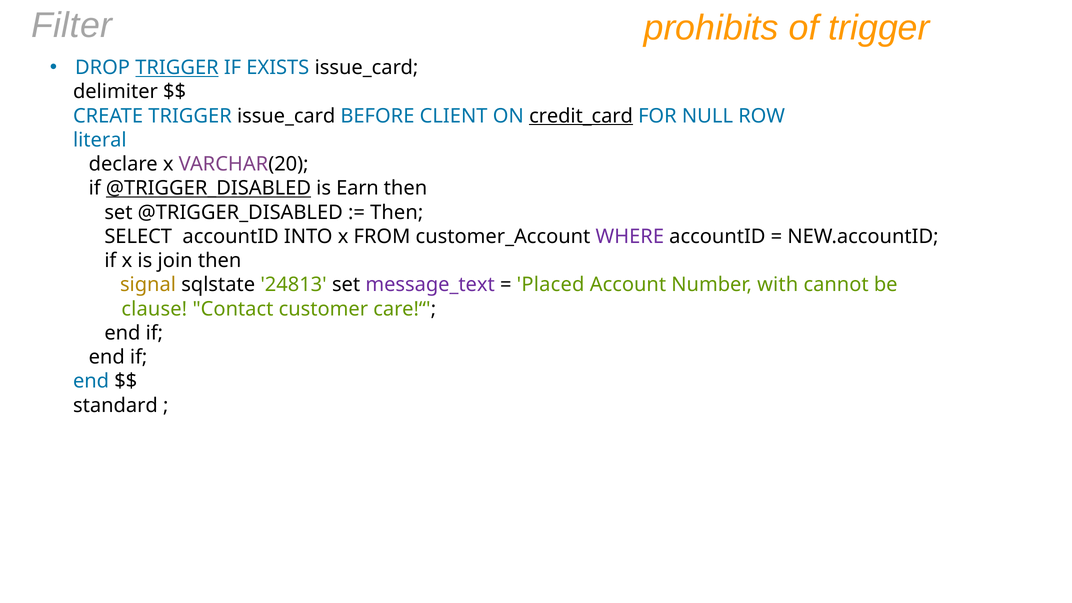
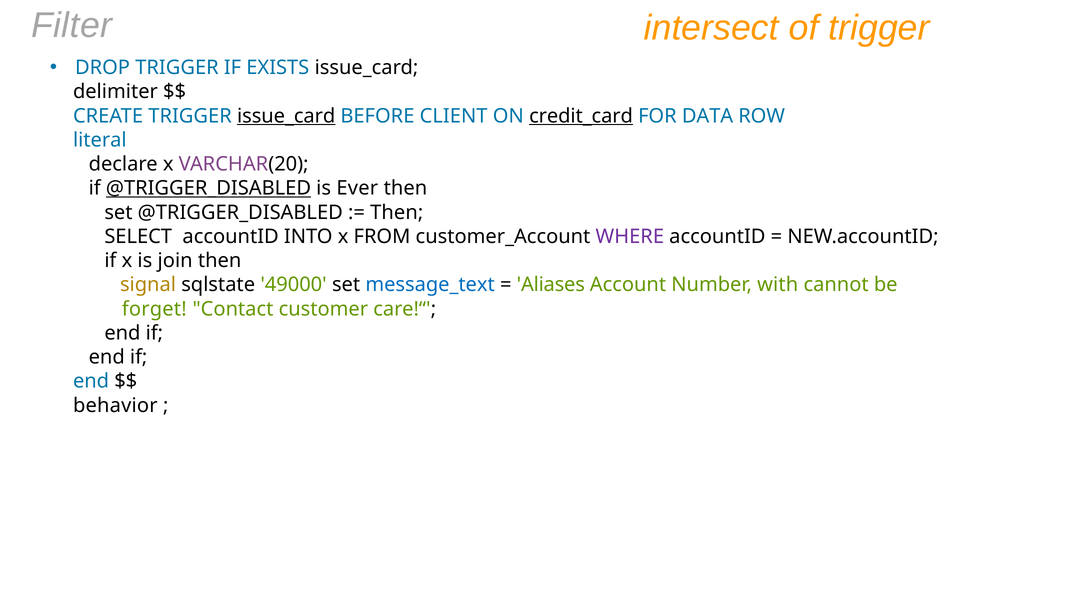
prohibits: prohibits -> intersect (711, 28)
TRIGGER underline: present -> none (177, 68)
issue_card underline: none -> present (286, 116)
NULL: NULL -> DATA (708, 116)
Earn: Earn -> Ever (357, 188)
24813: 24813 -> 49000 (294, 285)
message_text colour: purple -> blue (430, 285)
Placed: Placed -> Aliases (551, 285)
clause: clause -> forget (154, 309)
standard: standard -> behavior (115, 405)
